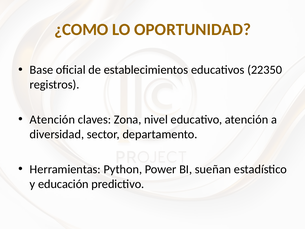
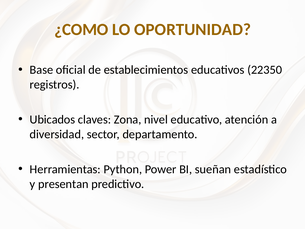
Atención: Atención -> Ubicados (52, 119)
educación: educación -> presentan (63, 184)
